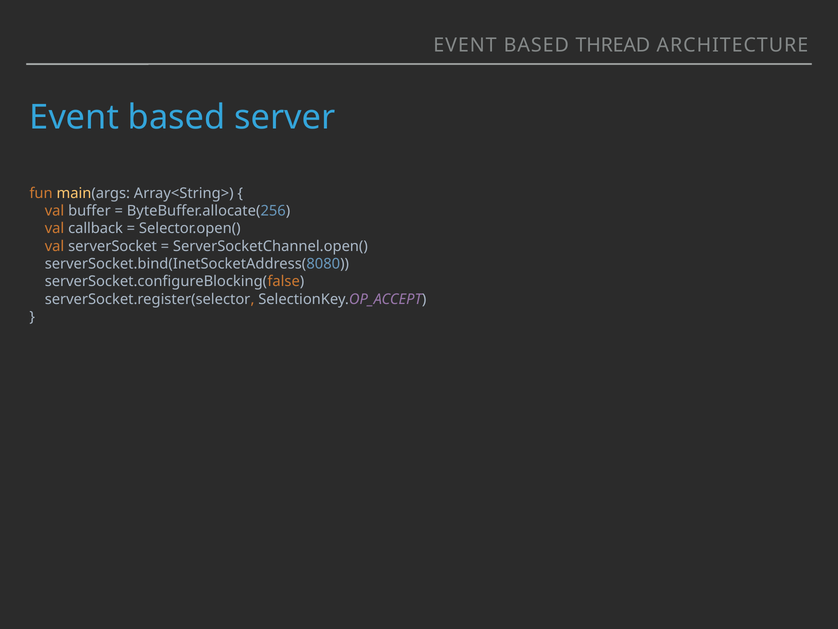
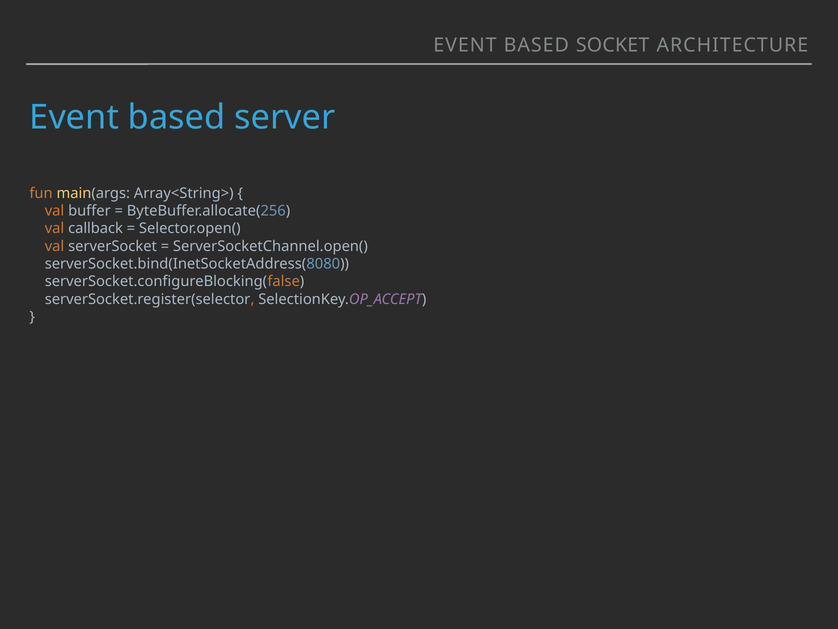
THREAD: THREAD -> SOCKET (613, 45)
